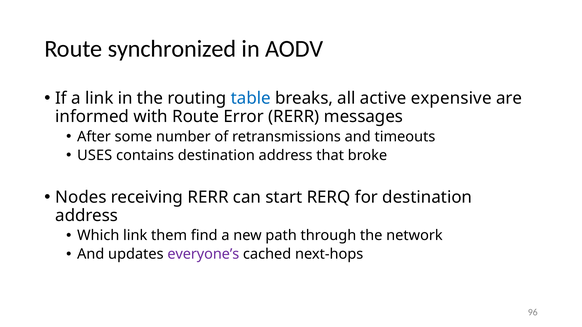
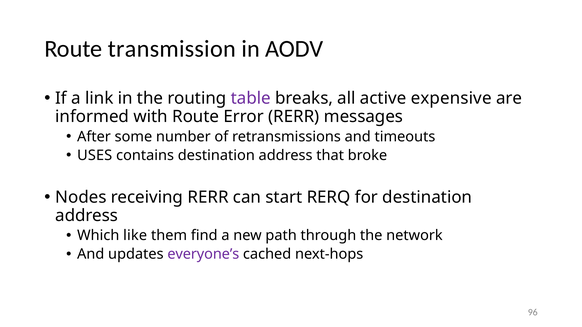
synchronized: synchronized -> transmission (172, 49)
table colour: blue -> purple (251, 98)
Which link: link -> like (135, 236)
